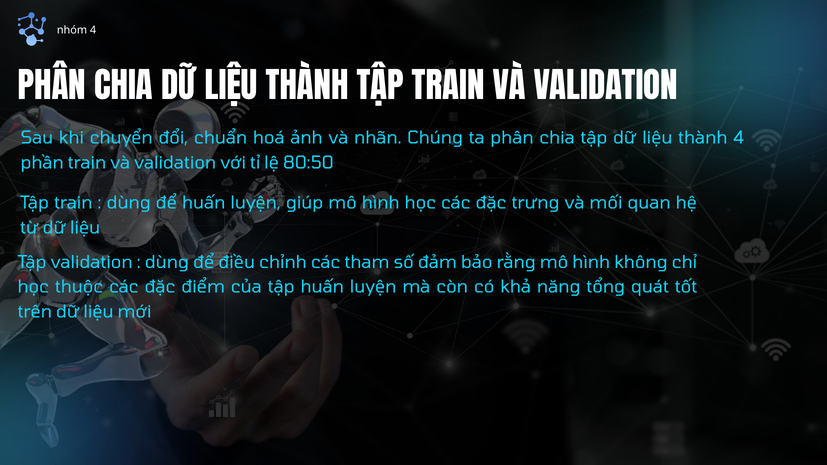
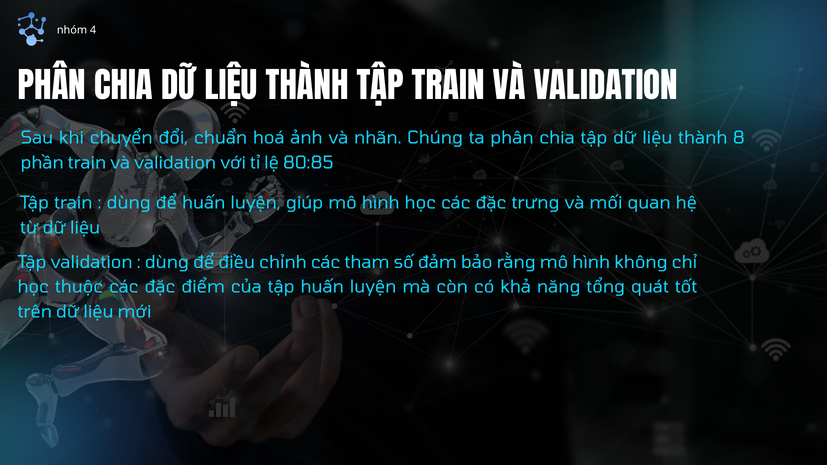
thành 4: 4 -> 8 (739, 138)
80:50: 80:50 -> 80:85 (308, 163)
